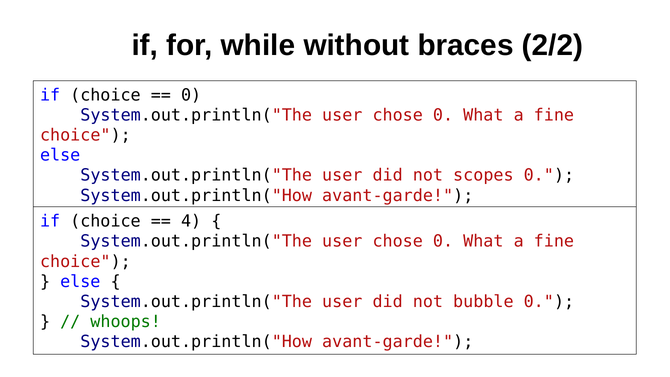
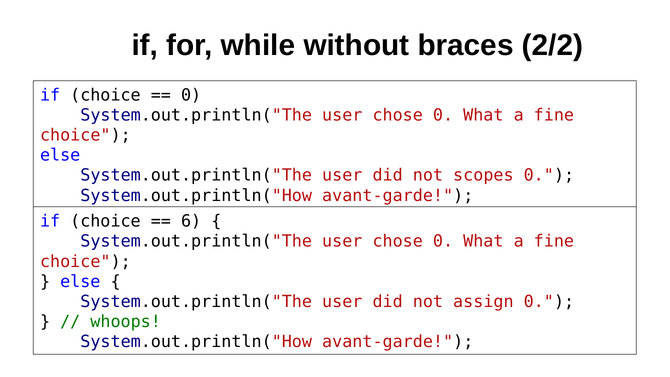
4: 4 -> 6 (191, 221)
bubble: bubble -> assign (483, 302)
